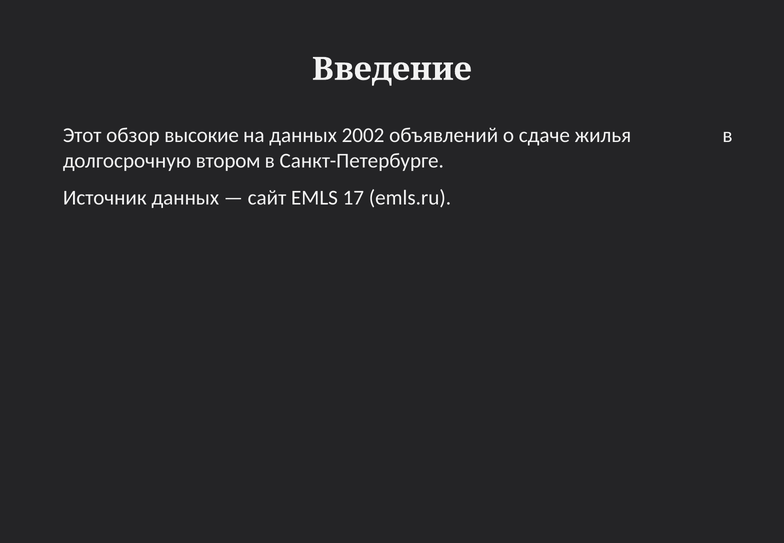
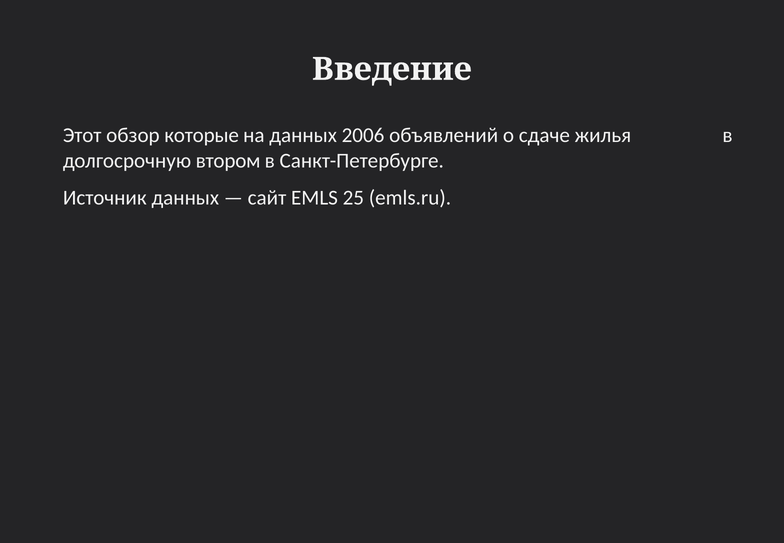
высокие: высокие -> которые (202, 135)
2002: 2002 -> 2006 (363, 135)
17: 17 -> 25 (353, 198)
